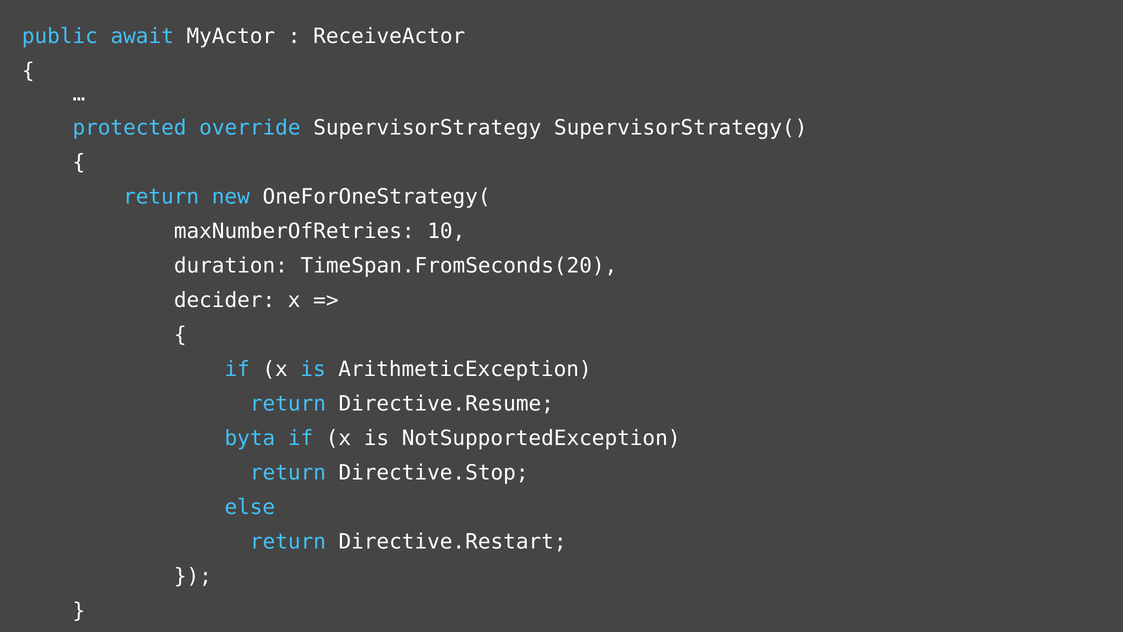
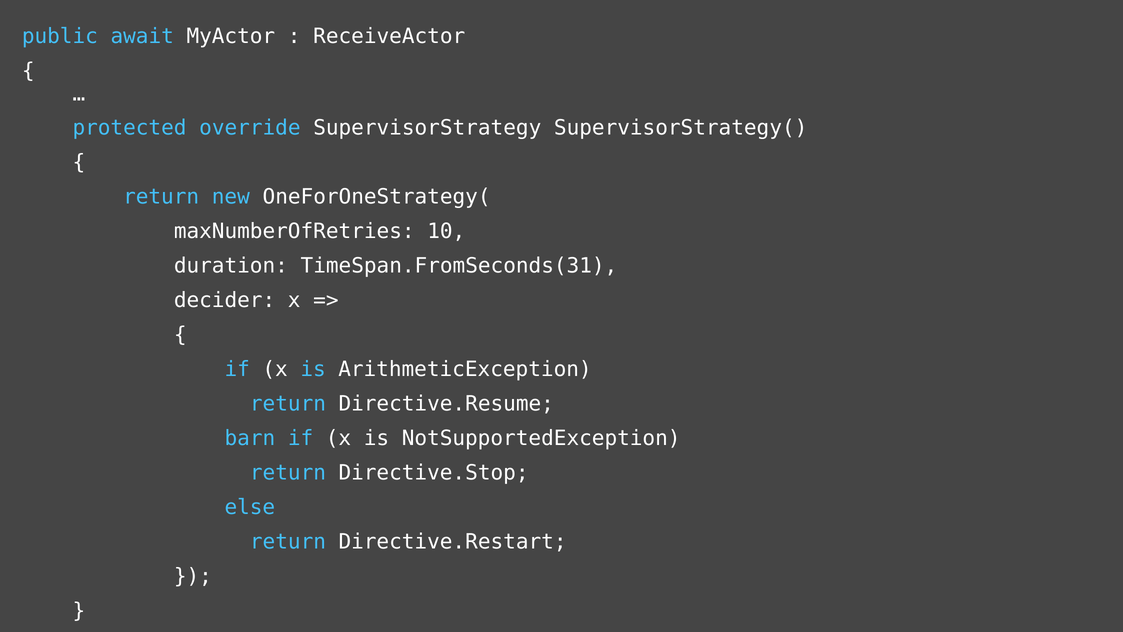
TimeSpan.FromSeconds(20: TimeSpan.FromSeconds(20 -> TimeSpan.FromSeconds(31 (459, 266)
byta: byta -> barn (250, 438)
